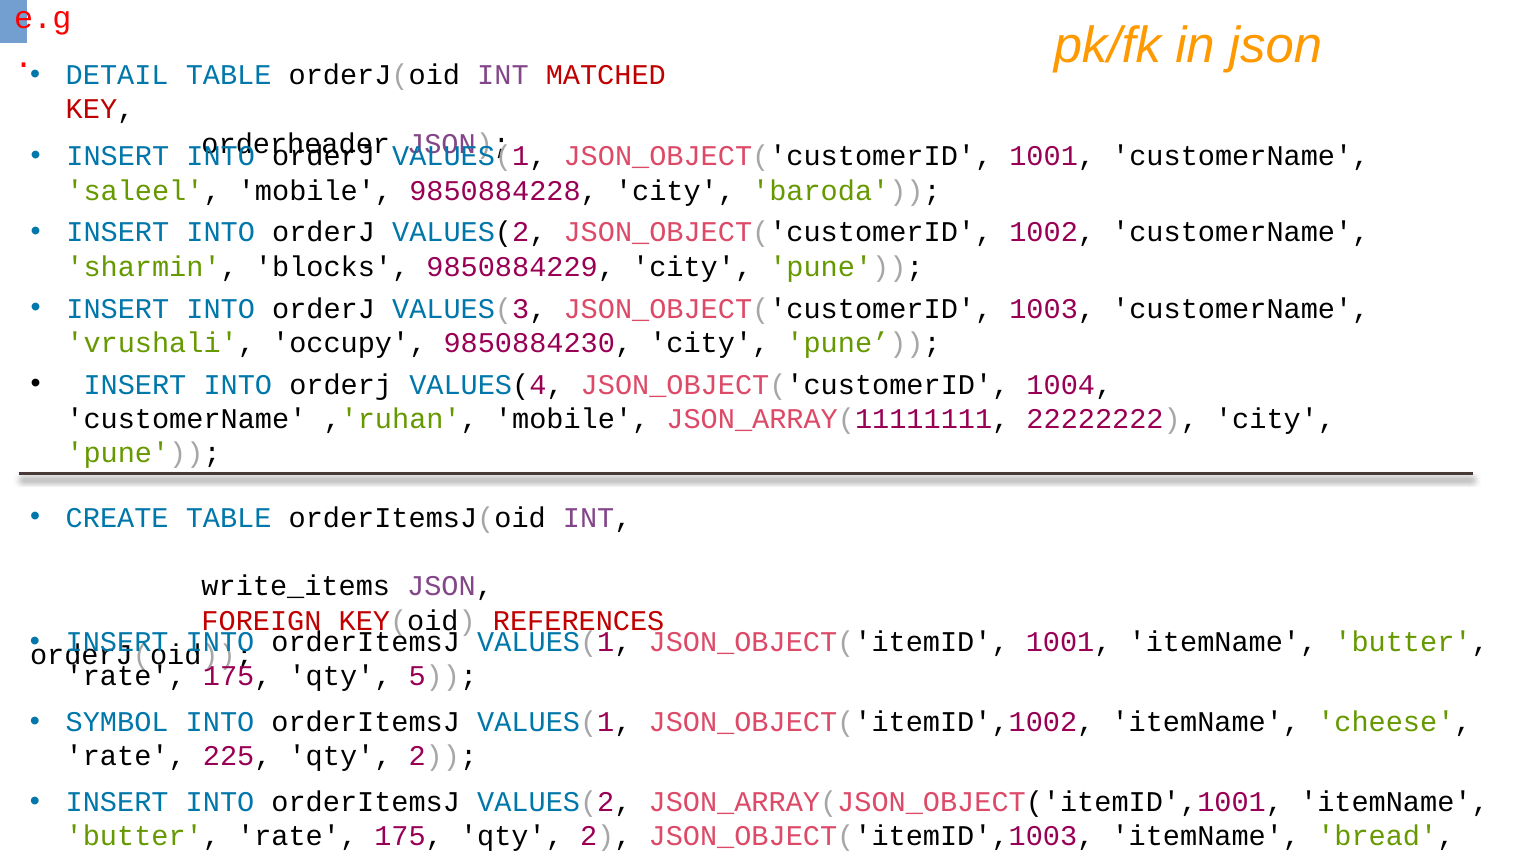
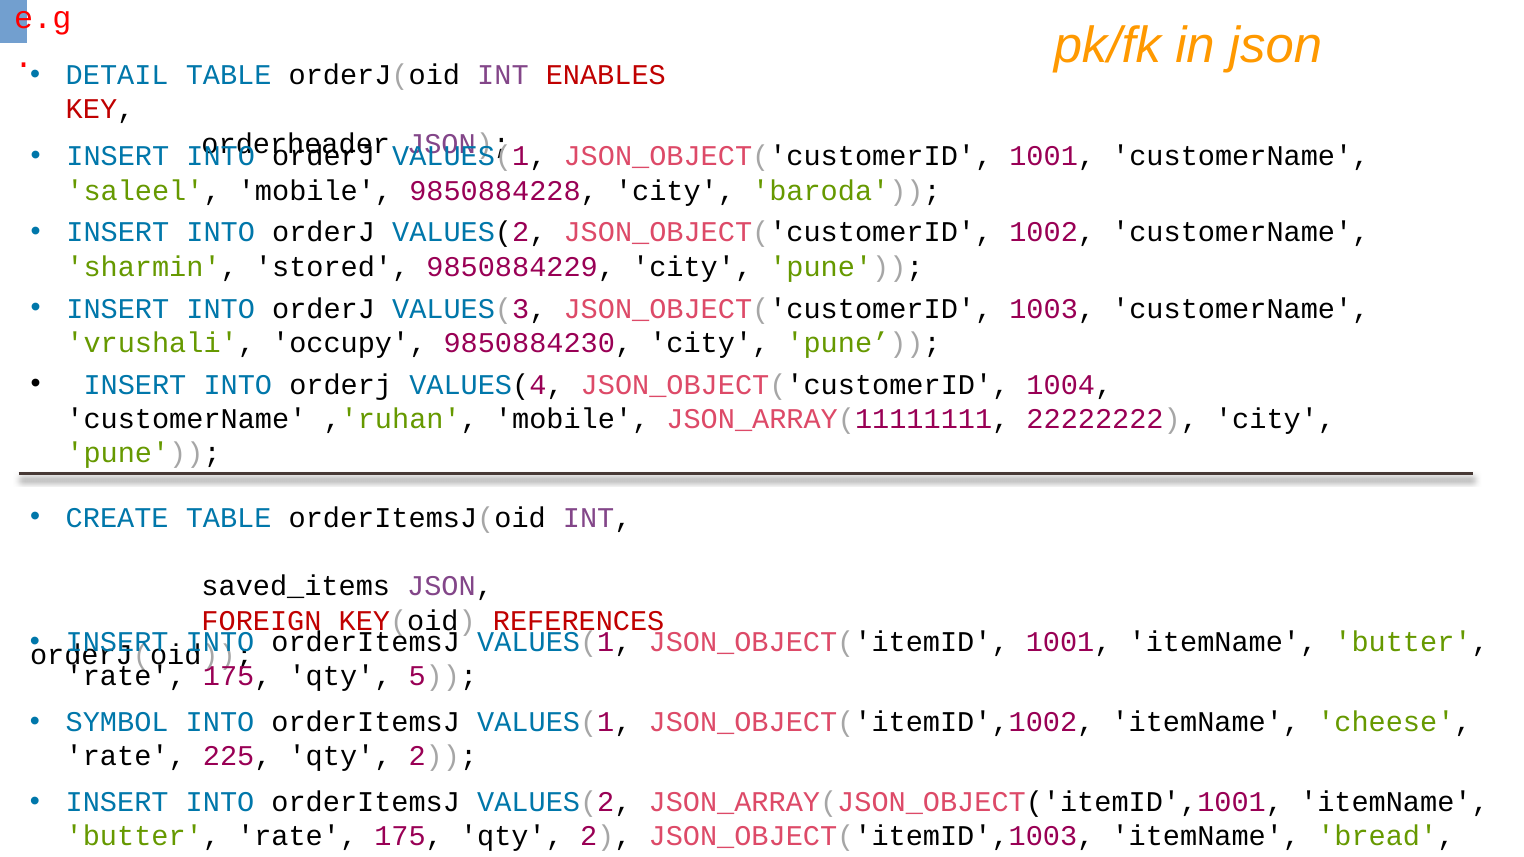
MATCHED: MATCHED -> ENABLES (606, 75)
blocks: blocks -> stored (332, 267)
write_items: write_items -> saved_items (296, 587)
